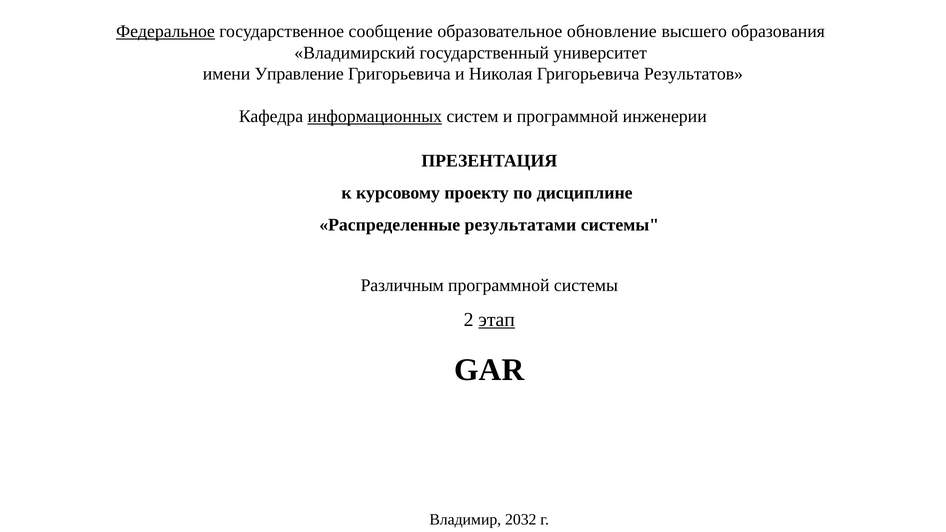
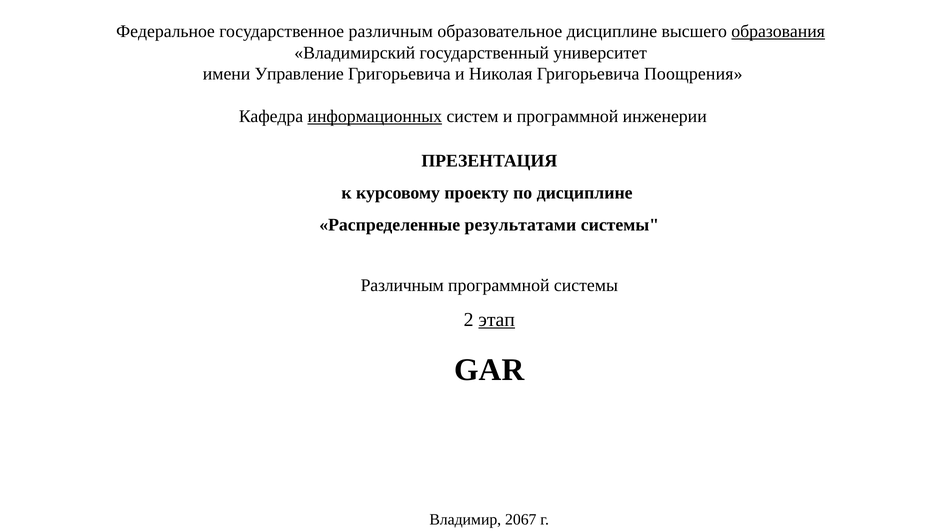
Федеральное underline: present -> none (165, 31)
государственное сообщение: сообщение -> различным (391, 31)
образовательное обновление: обновление -> дисциплине (612, 31)
образования underline: none -> present (778, 31)
Результатов: Результатов -> Поощрения (693, 74)
2032: 2032 -> 2067 (521, 520)
